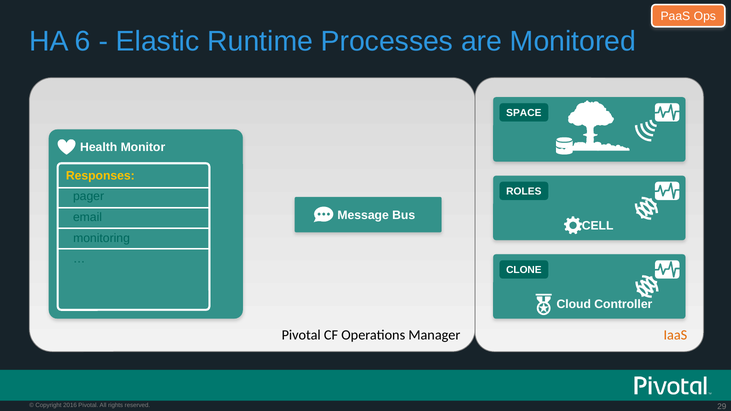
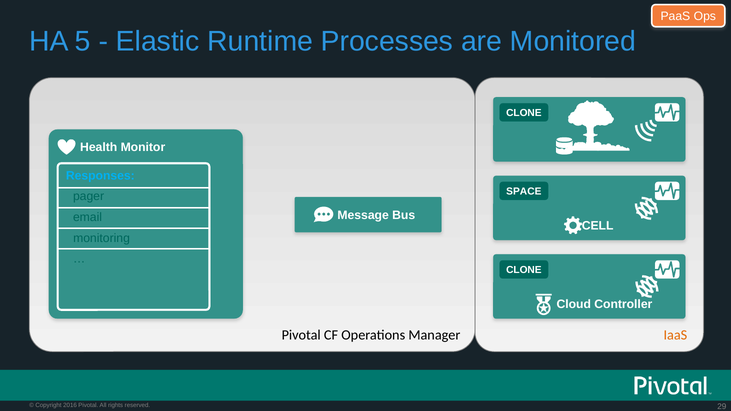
6: 6 -> 5 (83, 41)
SPACE: SPACE -> CLONE (524, 113)
Responses colour: yellow -> light blue (100, 176)
ROLES: ROLES -> SPACE (524, 192)
